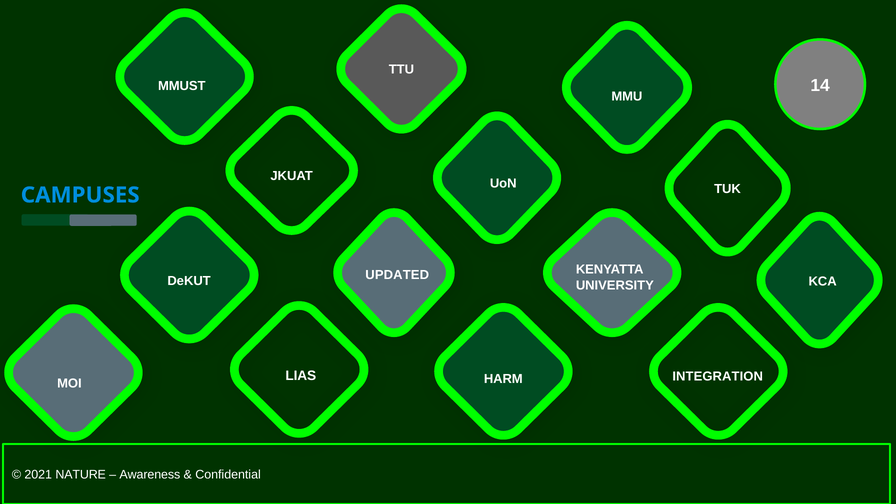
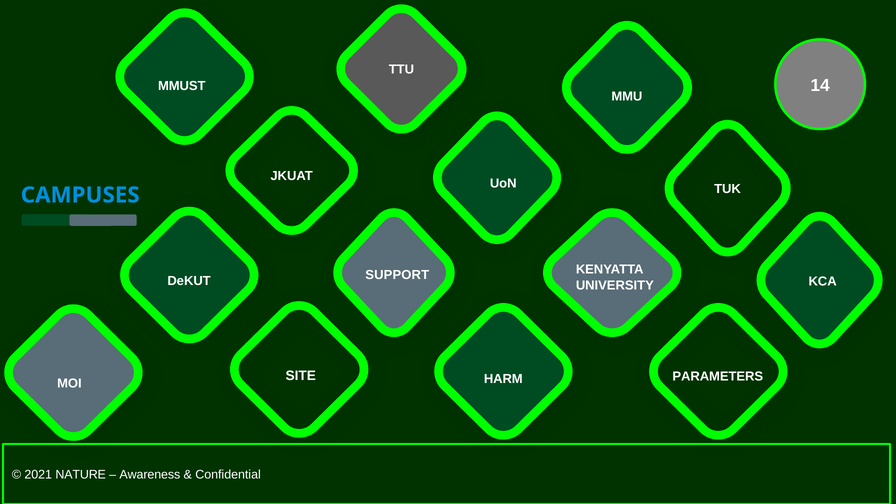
UPDATED: UPDATED -> SUPPORT (397, 275)
LIAS: LIAS -> SITE (301, 376)
INTEGRATION: INTEGRATION -> PARAMETERS (718, 377)
